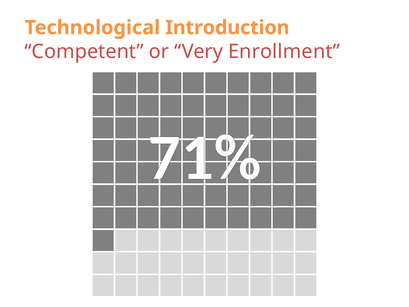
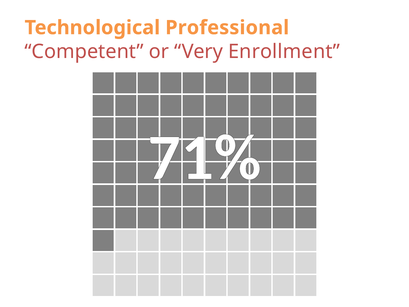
Introduction: Introduction -> Professional (227, 28)
